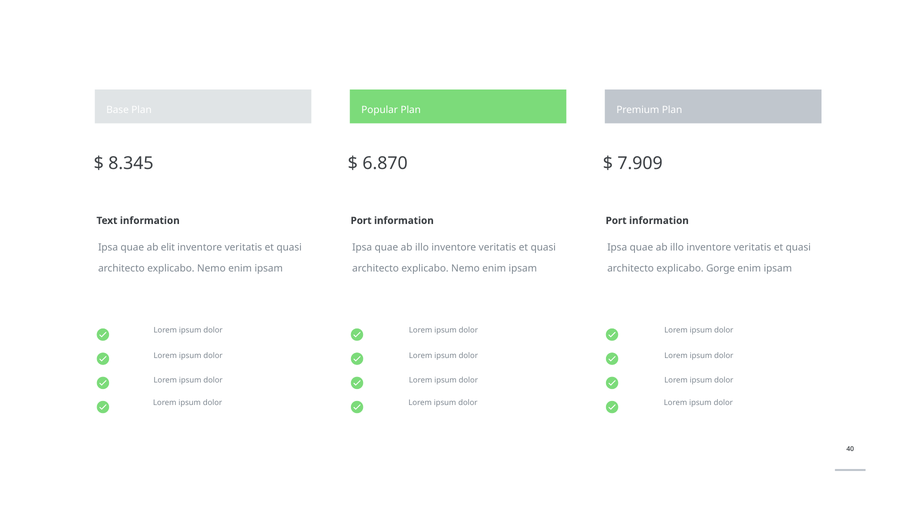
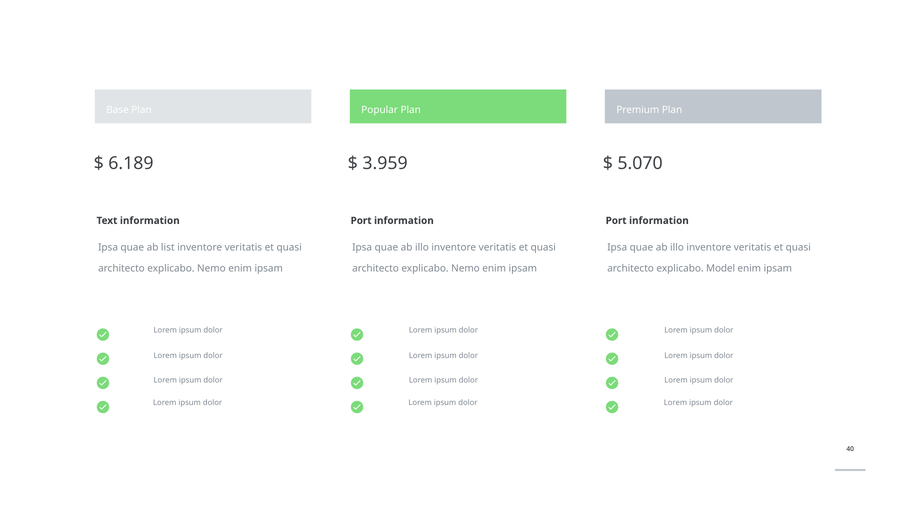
8.345: 8.345 -> 6.189 (131, 164)
6.870: 6.870 -> 3.959 (385, 164)
7.909: 7.909 -> 5.070 (640, 164)
elit: elit -> list (168, 247)
Gorge: Gorge -> Model (721, 268)
